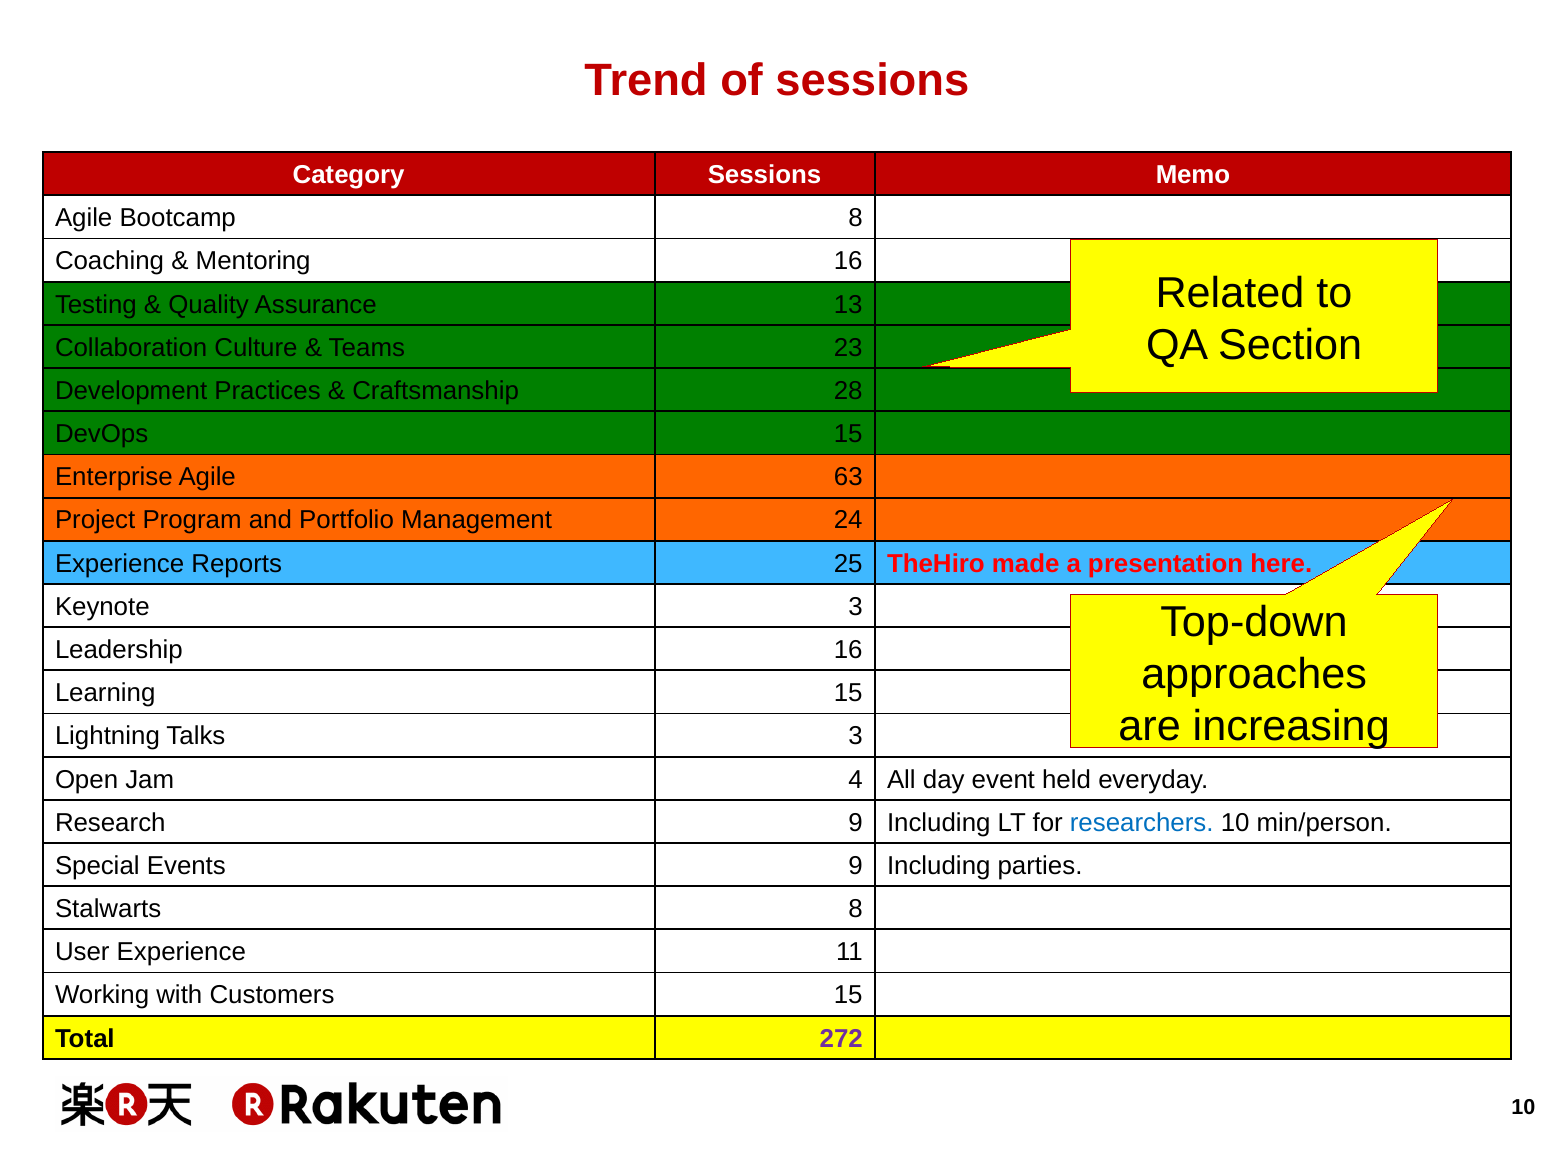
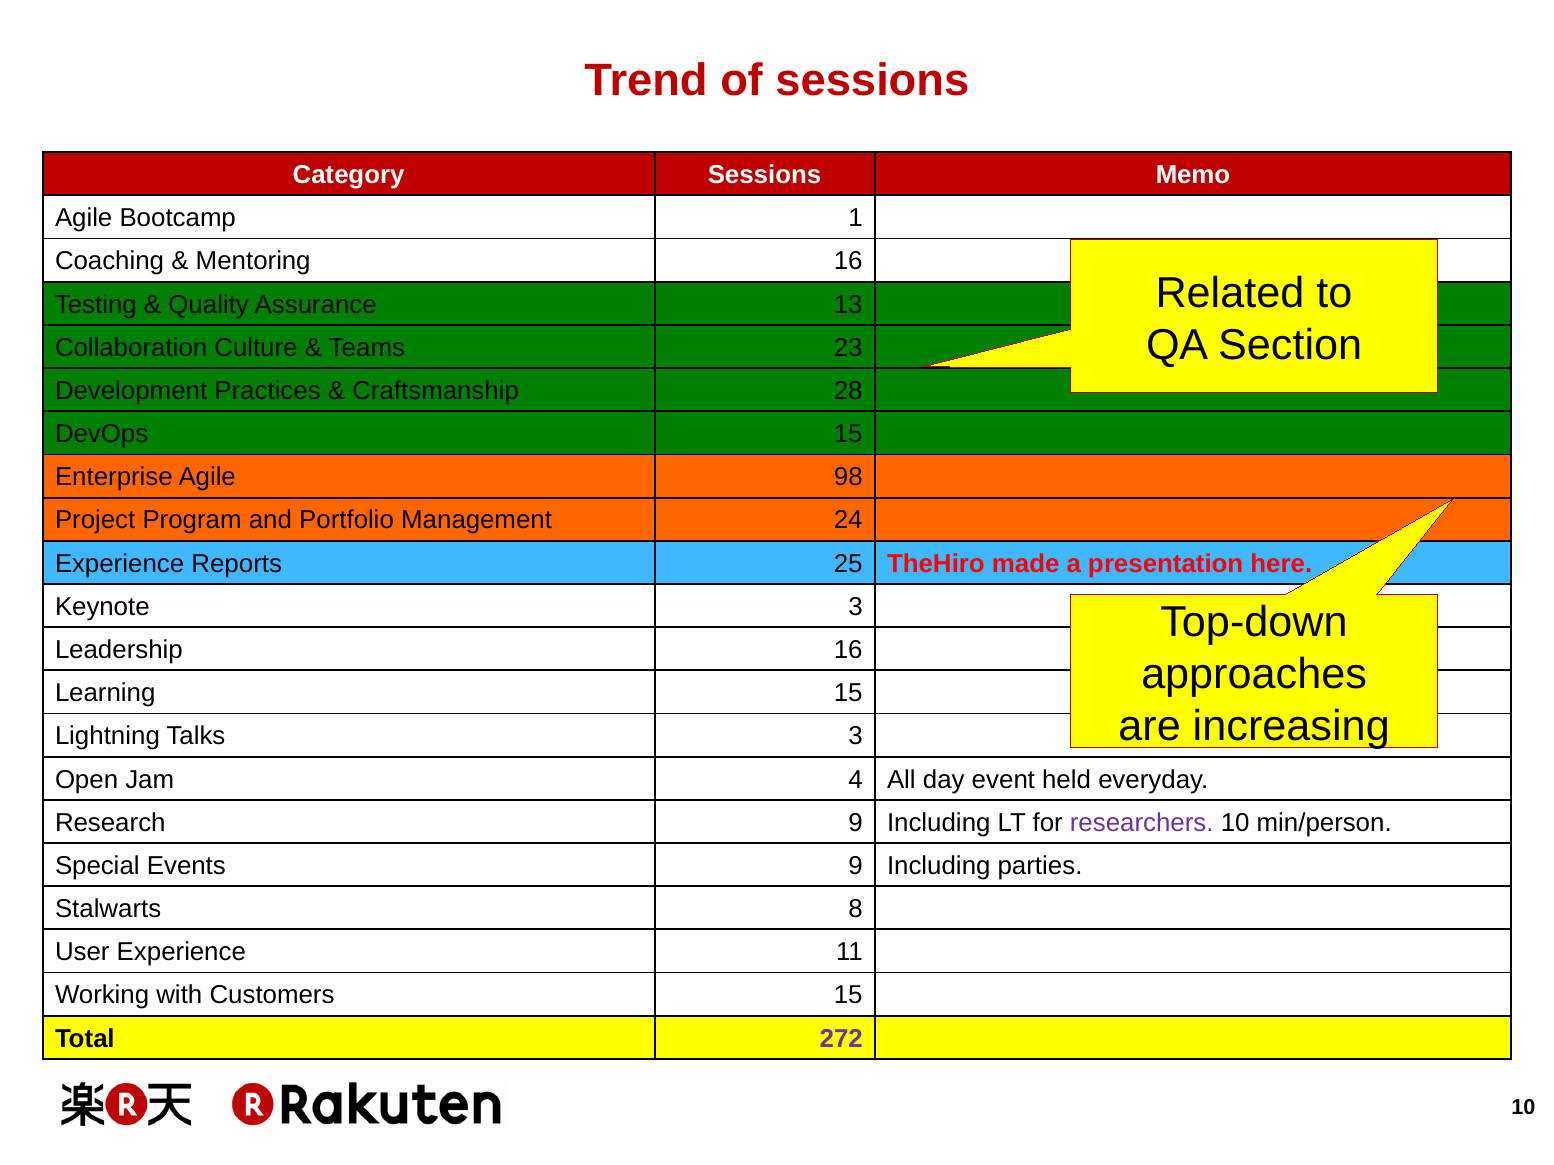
Bootcamp 8: 8 -> 1 (856, 218)
63: 63 -> 98 (848, 477)
researchers colour: blue -> purple (1142, 823)
